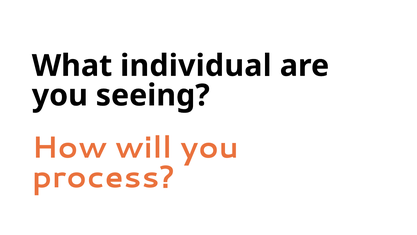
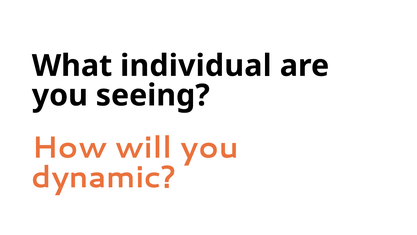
process: process -> dynamic (104, 177)
